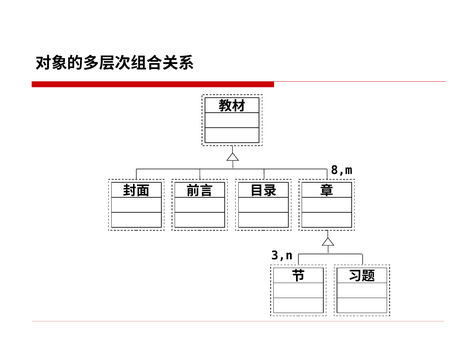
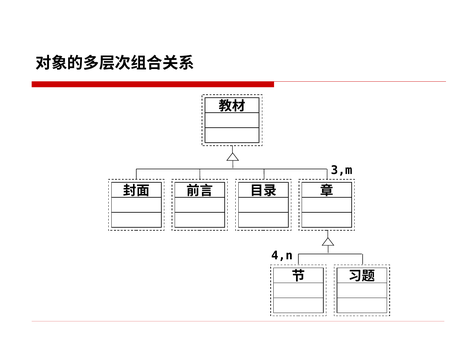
8,m: 8,m -> 3,m (342, 170)
3,n: 3,n -> 4,n (282, 255)
